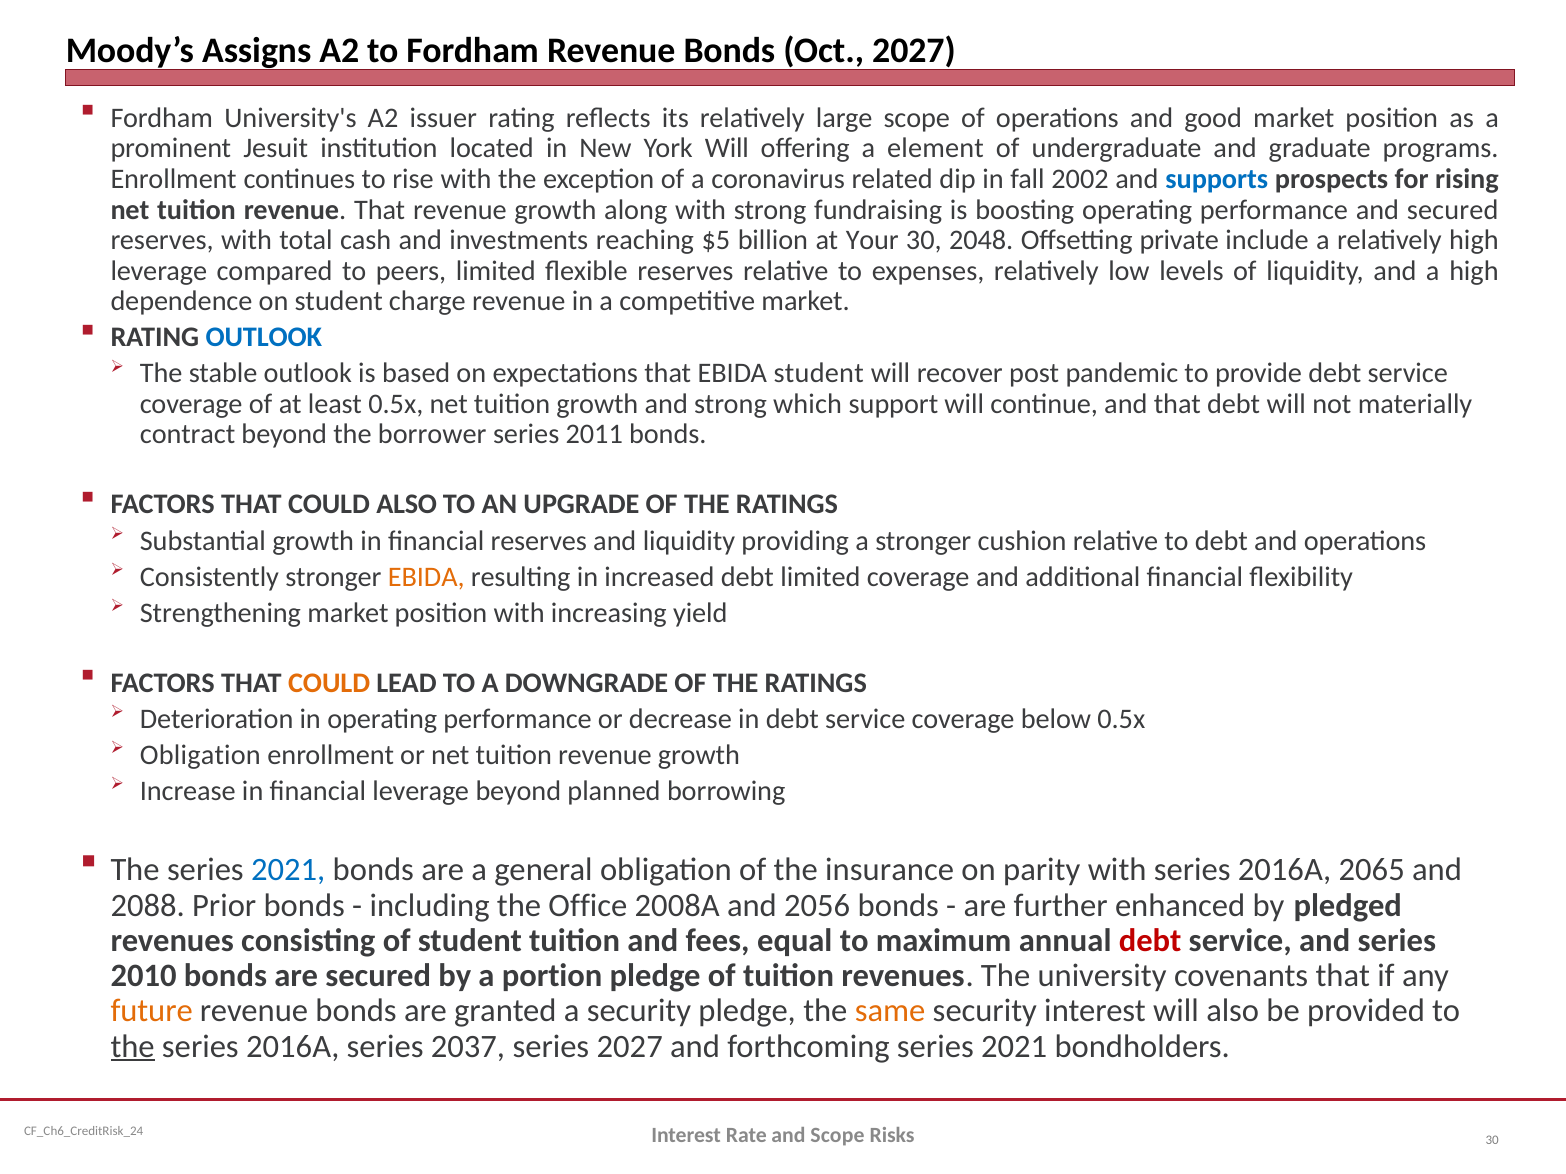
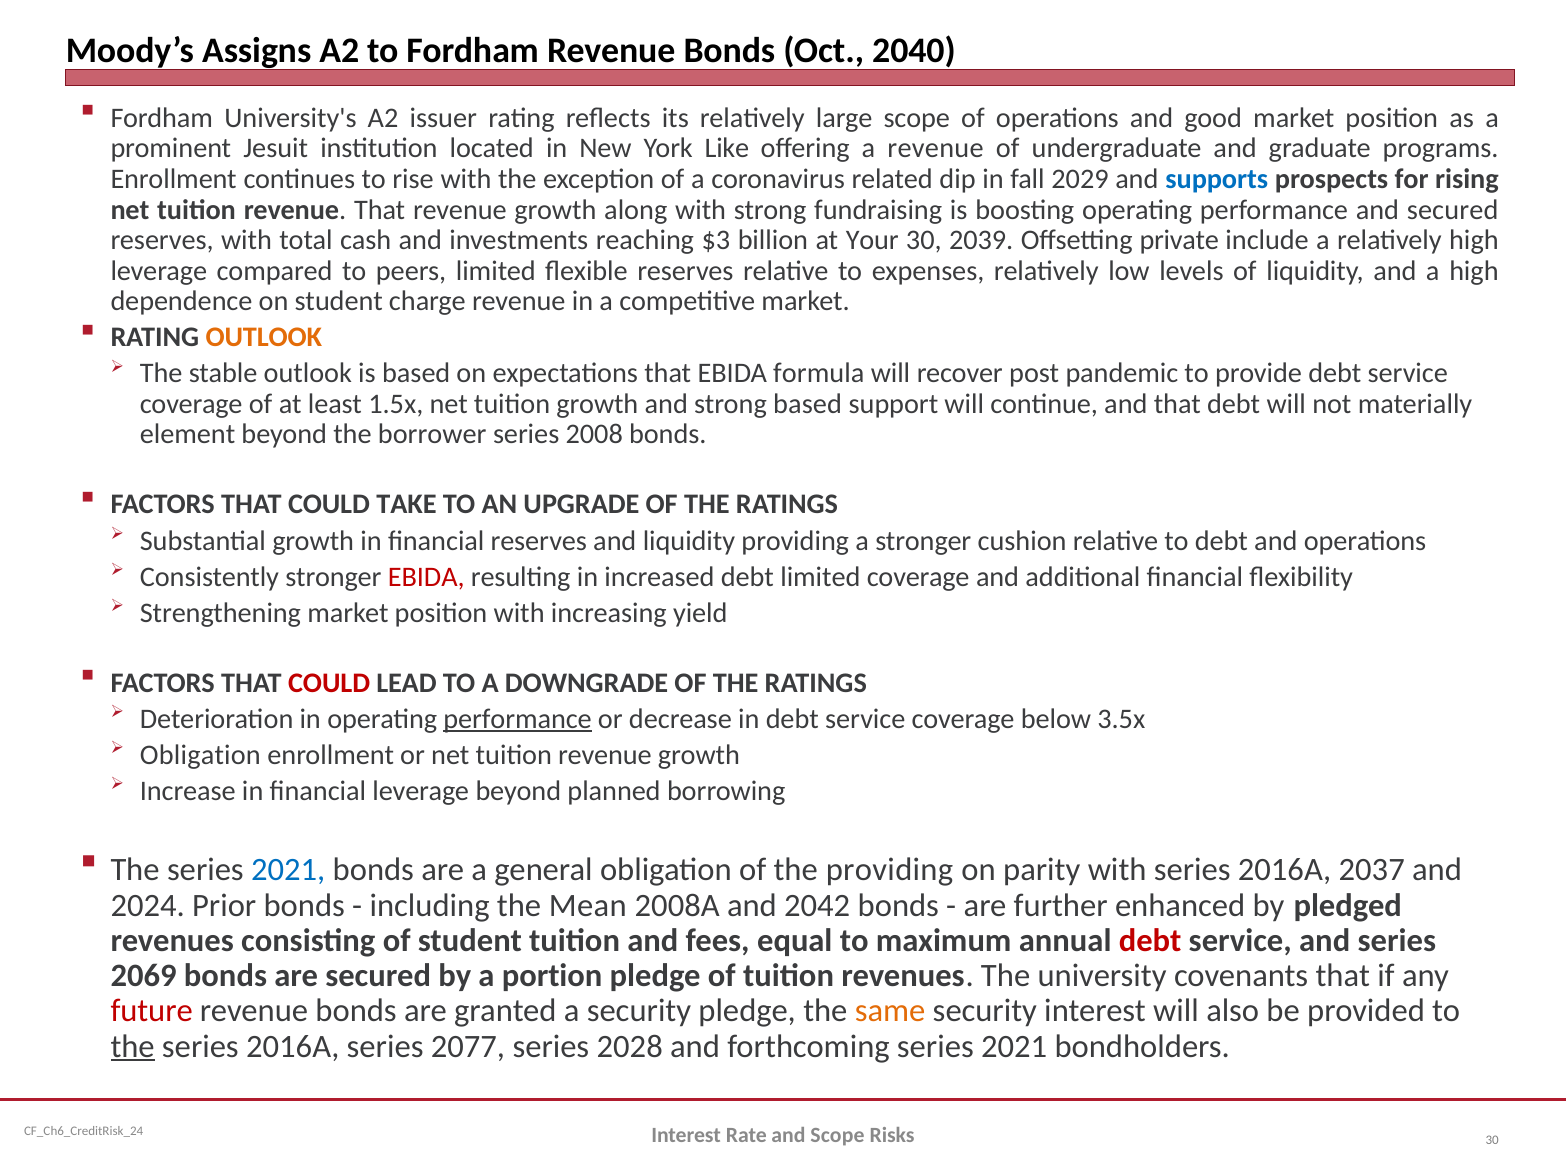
Oct 2027: 2027 -> 2040 (914, 51)
York Will: Will -> Like (727, 149)
a element: element -> revenue (935, 149)
2002: 2002 -> 2029 (1080, 179)
$5: $5 -> $3 (716, 240)
2048: 2048 -> 2039 (981, 240)
OUTLOOK colour: blue -> orange (264, 338)
EBIDA student: student -> formula (819, 374)
least 0.5x: 0.5x -> 1.5x (396, 404)
strong which: which -> based (808, 404)
contract: contract -> element (188, 435)
2011: 2011 -> 2008 (594, 435)
COULD ALSO: ALSO -> TAKE (406, 505)
EBIDA colour: orange -> red (426, 577)
COULD colour: orange -> red (329, 683)
performance underline: none -> present (518, 719)
below 0.5x: 0.5x -> 3.5x (1121, 719)
the insurance: insurance -> providing (890, 870)
2065: 2065 -> 2037 (1372, 870)
2088: 2088 -> 2024 (148, 906)
Office: Office -> Mean (588, 906)
2056: 2056 -> 2042 (817, 906)
2010: 2010 -> 2069 (144, 976)
future colour: orange -> red (152, 1012)
2037: 2037 -> 2077 (468, 1047)
series 2027: 2027 -> 2028 (630, 1047)
